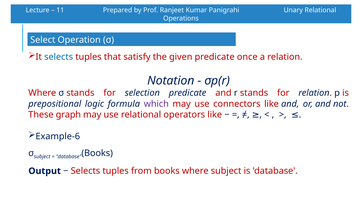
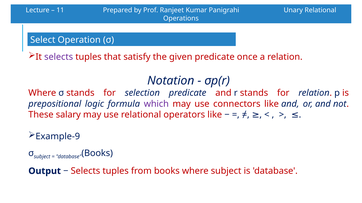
selects colour: blue -> purple (59, 57)
graph: graph -> salary (68, 115)
Example-6: Example-6 -> Example-9 (58, 137)
